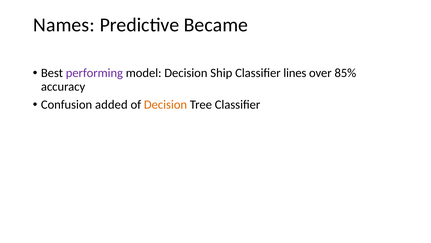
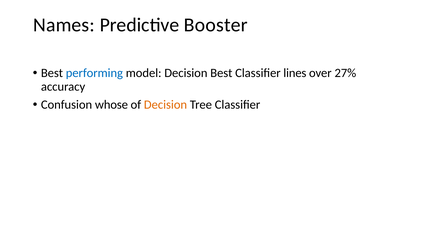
Became: Became -> Booster (216, 25)
performing colour: purple -> blue (94, 73)
Decision Ship: Ship -> Best (221, 73)
85%: 85% -> 27% (345, 73)
added: added -> whose (111, 105)
